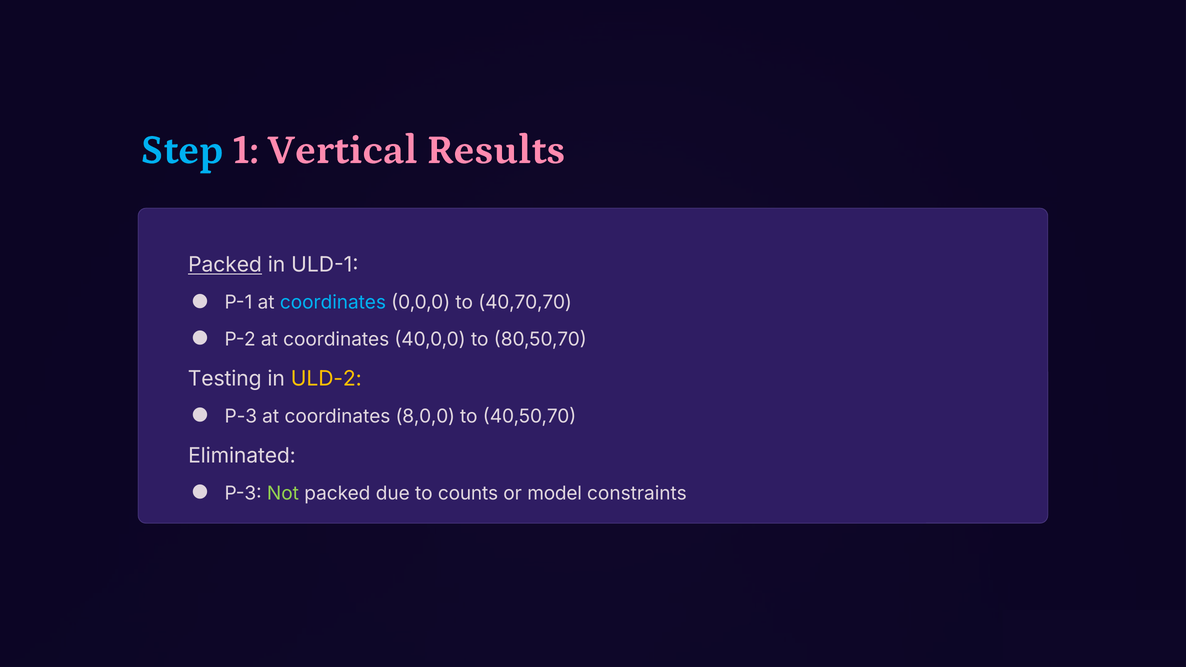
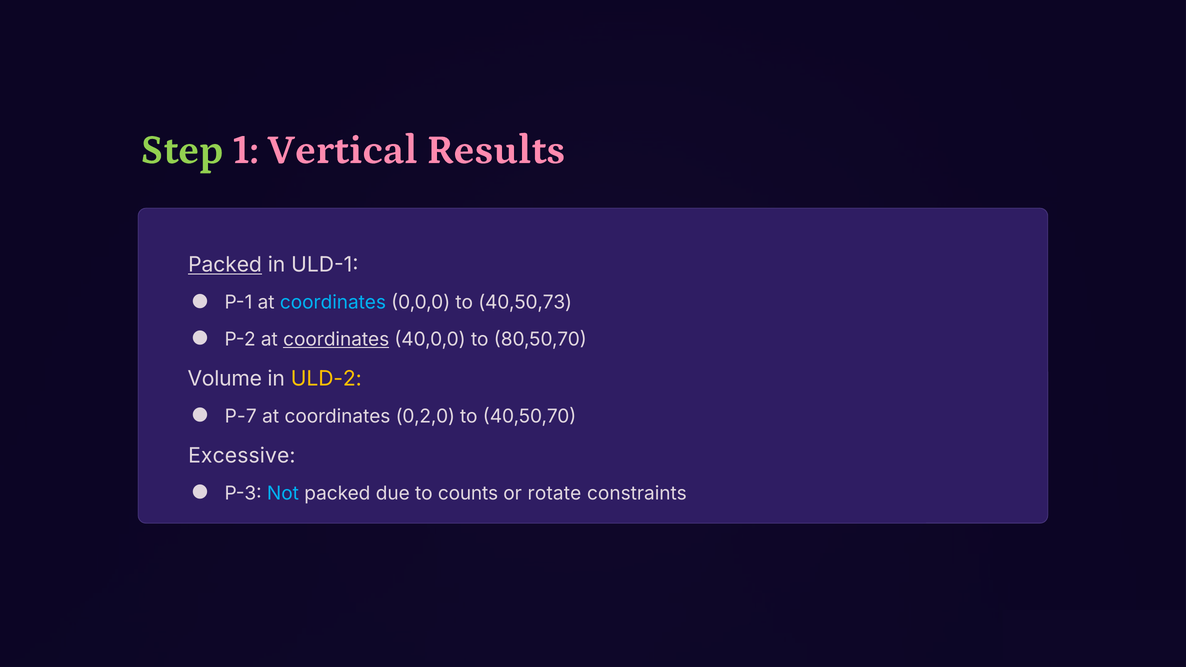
Step colour: light blue -> light green (182, 149)
40,70,70: 40,70,70 -> 40,50,73 (525, 303)
coordinates underline: none -> present (336, 339)
Testing: Testing -> Volume (225, 379)
P-3: P-3 -> P-7 (241, 416)
8,0,0: 8,0,0 -> 0,2,0 (425, 416)
Eliminated: Eliminated -> Excessive (242, 456)
Not colour: light green -> light blue (283, 494)
model: model -> rotate (554, 494)
